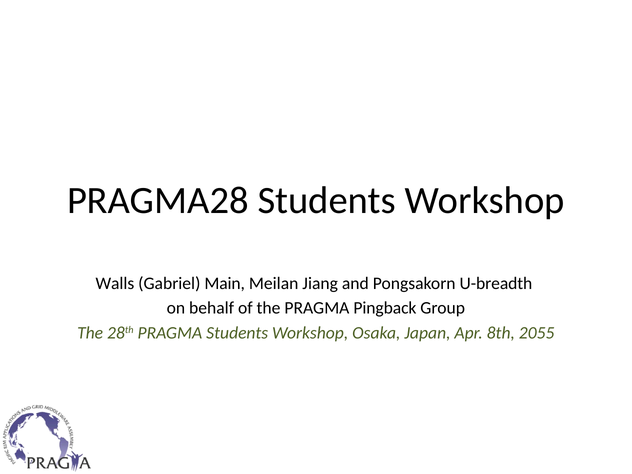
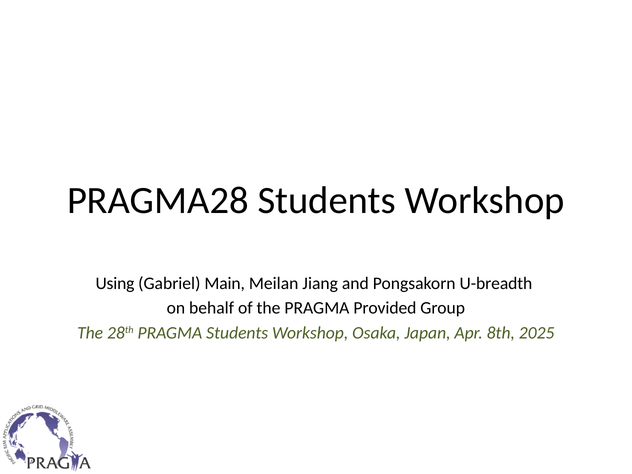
Walls: Walls -> Using (115, 284)
Pingback: Pingback -> Provided (385, 308)
2055: 2055 -> 2025 (537, 333)
